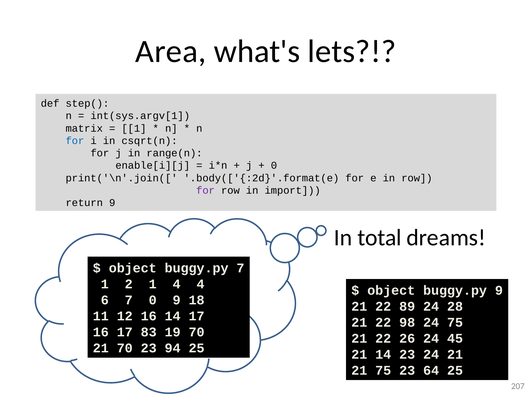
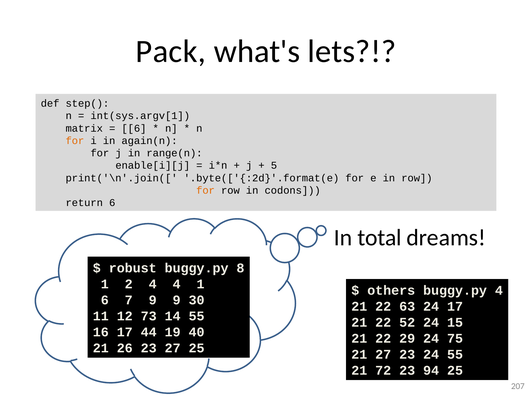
Area: Area -> Pack (171, 51)
1: 1 -> 6 (134, 128)
for colour: blue -> orange (75, 141)
csqrt(n: csqrt(n -> again(n (149, 141)
0: 0 -> 5 (274, 166)
.body(['{:2d}'.format(e: .body(['{:2d}'.format(e -> .byte(['{:2d}'.format(e (261, 178)
for colour: purple -> orange (206, 190)
import: import -> codons (293, 190)
return 9: 9 -> 6 (112, 203)
object: object -> robust (133, 268)
buggy.py 7: 7 -> 8 (240, 268)
2 1: 1 -> 4 (153, 284)
4 4: 4 -> 1 (201, 284)
object: object -> others (391, 291)
buggy.py 9: 9 -> 4 (499, 291)
7 0: 0 -> 9 (153, 300)
18: 18 -> 30 (197, 300)
89: 89 -> 63 (407, 307)
24 28: 28 -> 17 (455, 307)
12 16: 16 -> 73 (149, 316)
14 17: 17 -> 55 (197, 316)
98: 98 -> 52 (407, 323)
24 75: 75 -> 15 (455, 323)
83: 83 -> 44 (149, 332)
19 70: 70 -> 40 (197, 332)
26: 26 -> 29 (407, 338)
45: 45 -> 75 (455, 338)
21 70: 70 -> 26 (125, 348)
23 94: 94 -> 27 (173, 348)
21 14: 14 -> 27 (383, 354)
24 21: 21 -> 55 (455, 354)
21 75: 75 -> 72 (383, 370)
64: 64 -> 94 (431, 370)
